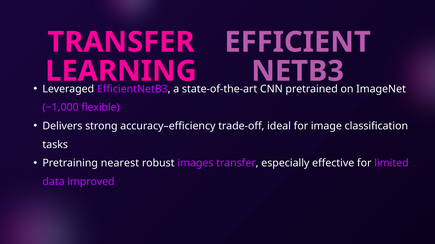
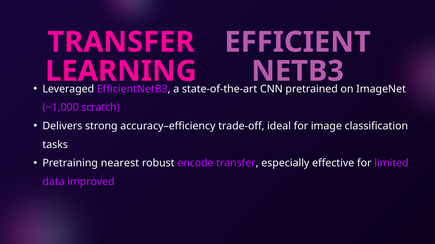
flexible: flexible -> scratch (101, 108)
images: images -> encode (195, 164)
